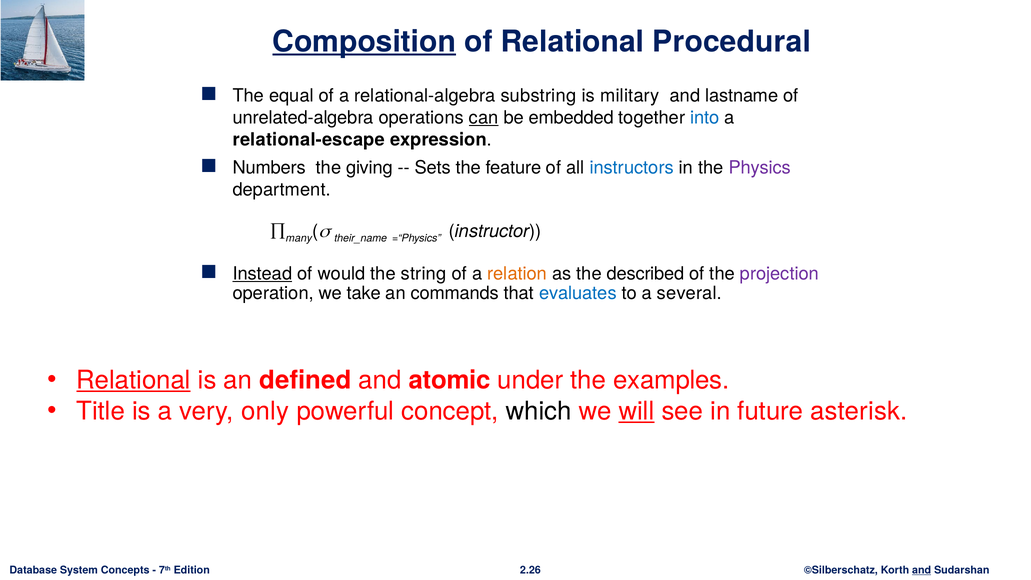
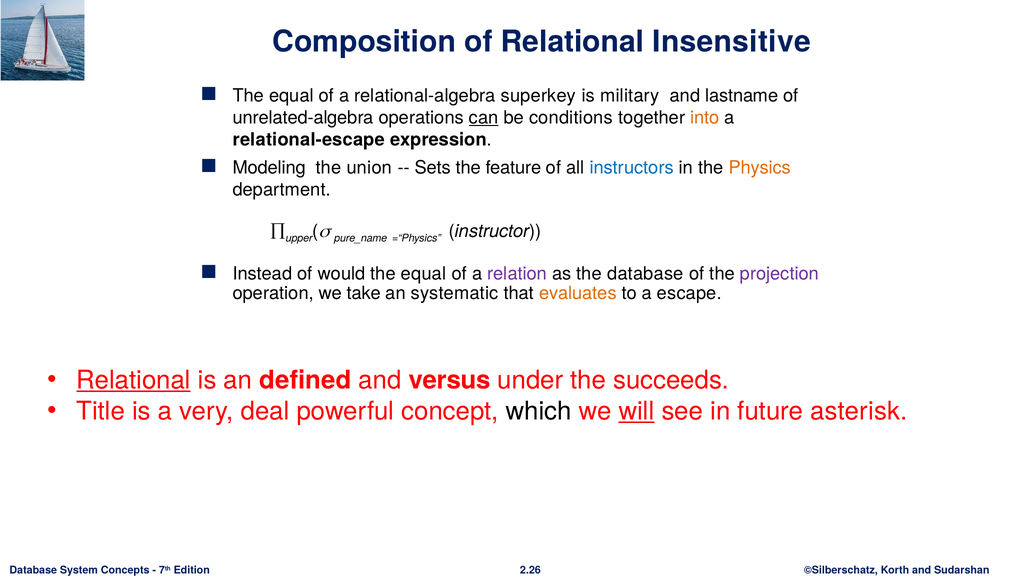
Composition underline: present -> none (364, 42)
Procedural: Procedural -> Insensitive (732, 42)
substring: substring -> superkey (538, 96)
embedded: embedded -> conditions (571, 118)
into colour: blue -> orange (705, 118)
Numbers: Numbers -> Modeling (269, 168)
giving: giving -> union (369, 168)
Physics colour: purple -> orange (760, 168)
many: many -> upper (299, 238)
their_name: their_name -> pure_name (361, 238)
Instead underline: present -> none (262, 273)
string: string -> equal (424, 273)
relation colour: orange -> purple (517, 273)
the described: described -> database (645, 273)
commands: commands -> systematic (455, 293)
evaluates colour: blue -> orange (578, 293)
several: several -> escape (689, 293)
atomic: atomic -> versus (450, 380)
examples: examples -> succeeds (671, 380)
only: only -> deal (265, 411)
and underline: present -> none (922, 570)
